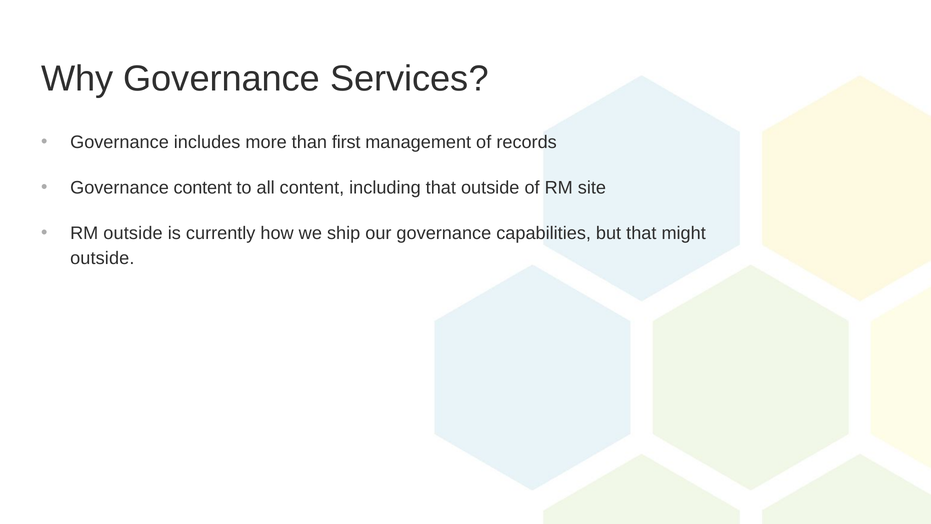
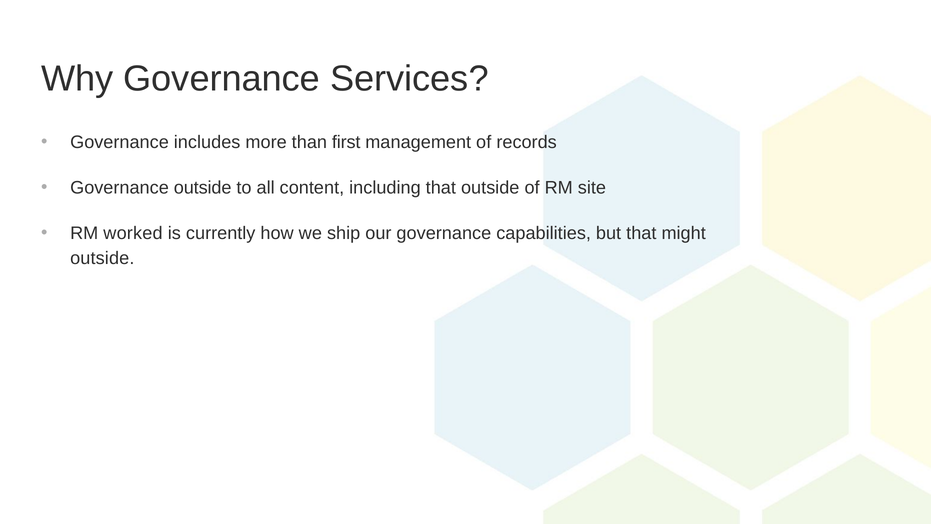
Governance content: content -> outside (203, 188)
RM outside: outside -> worked (133, 233)
